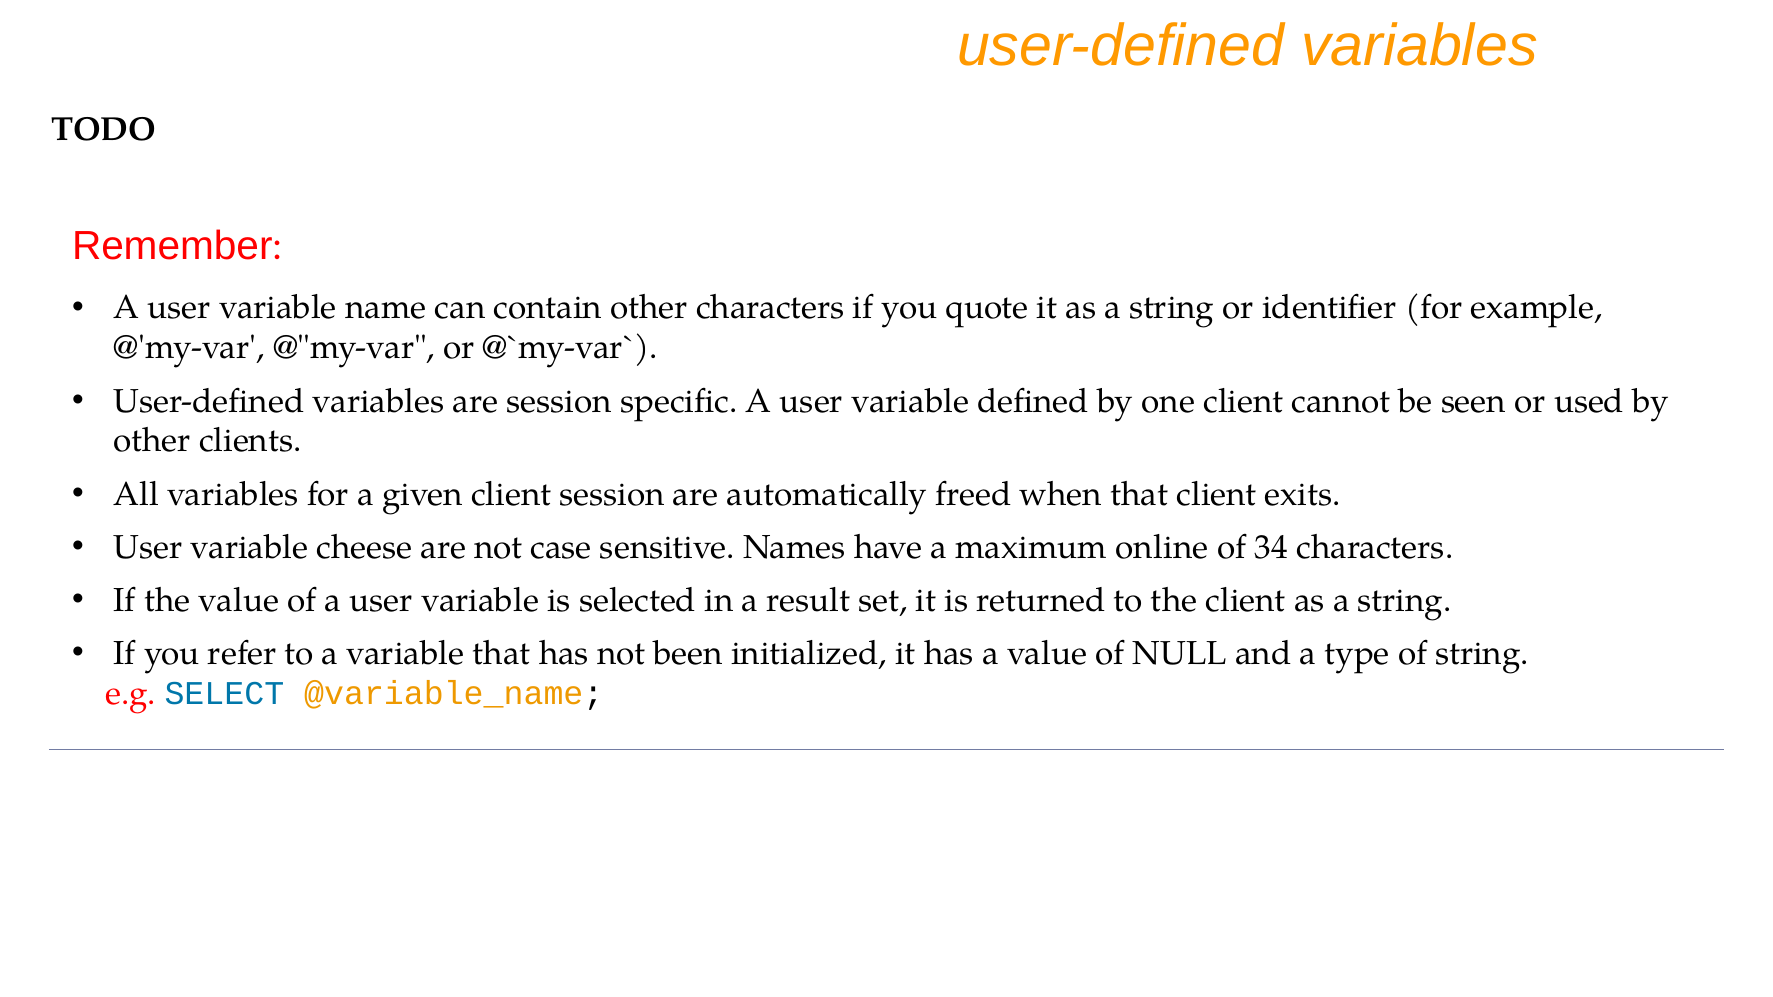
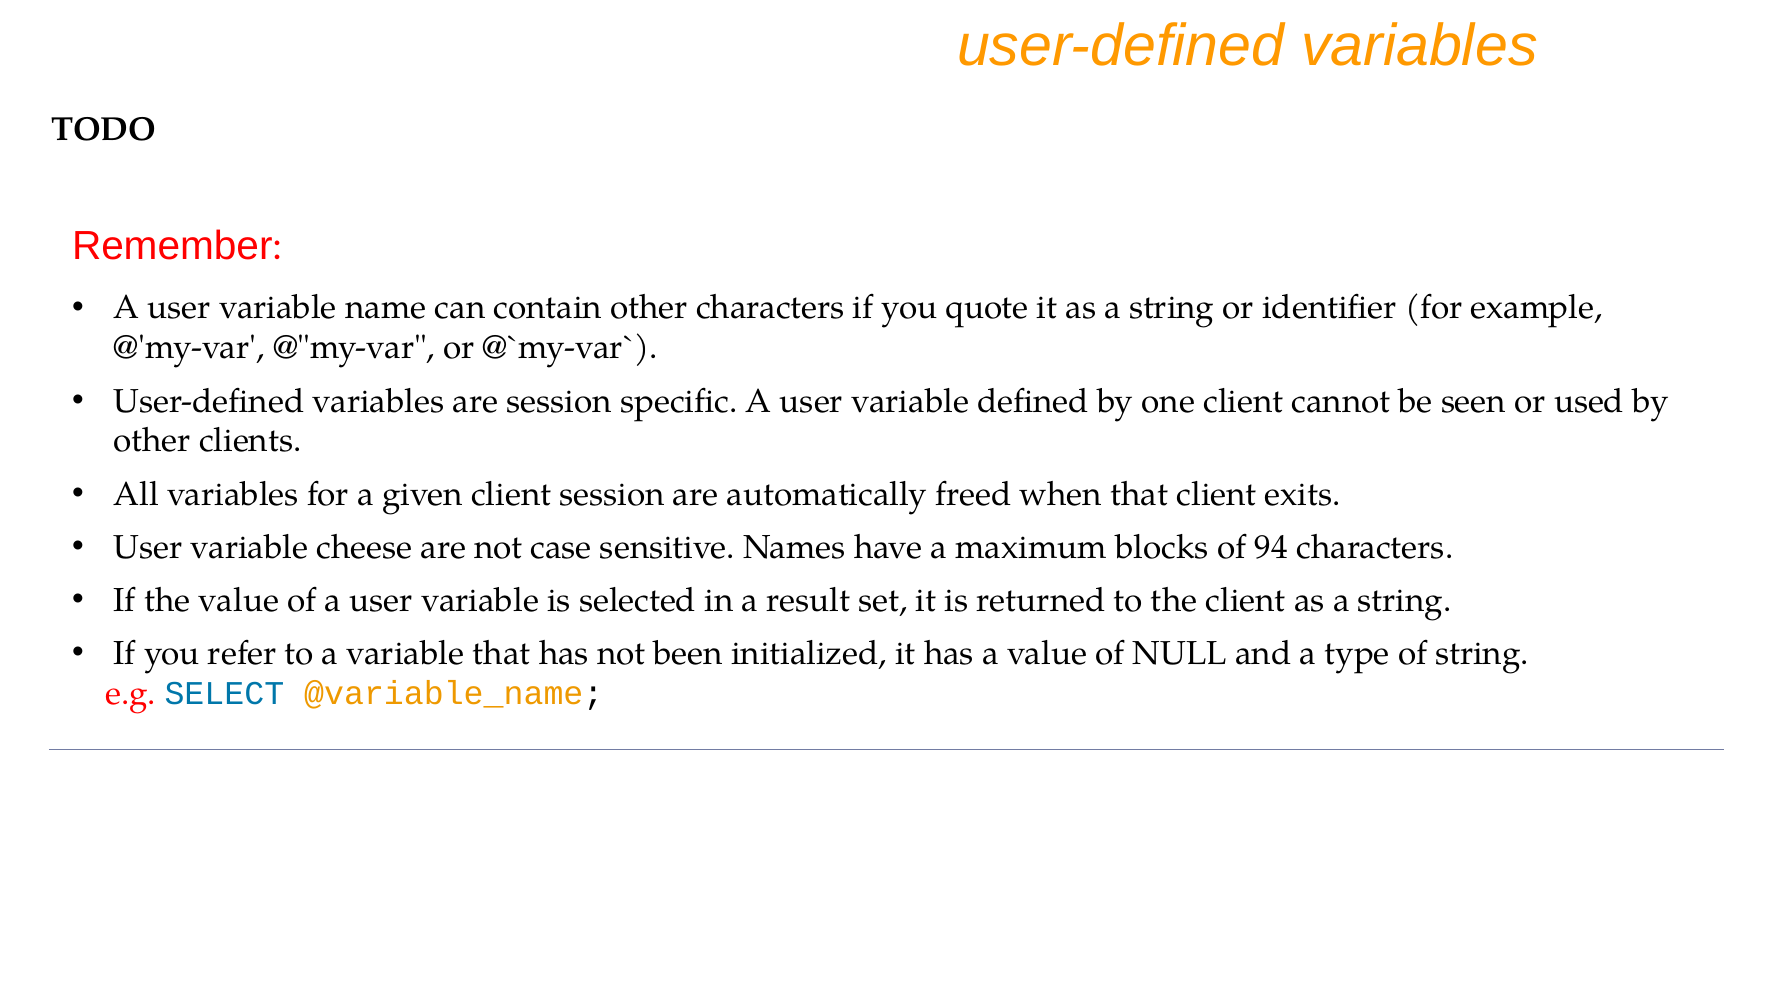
online: online -> blocks (1162, 547)
34: 34 -> 94 (1271, 547)
